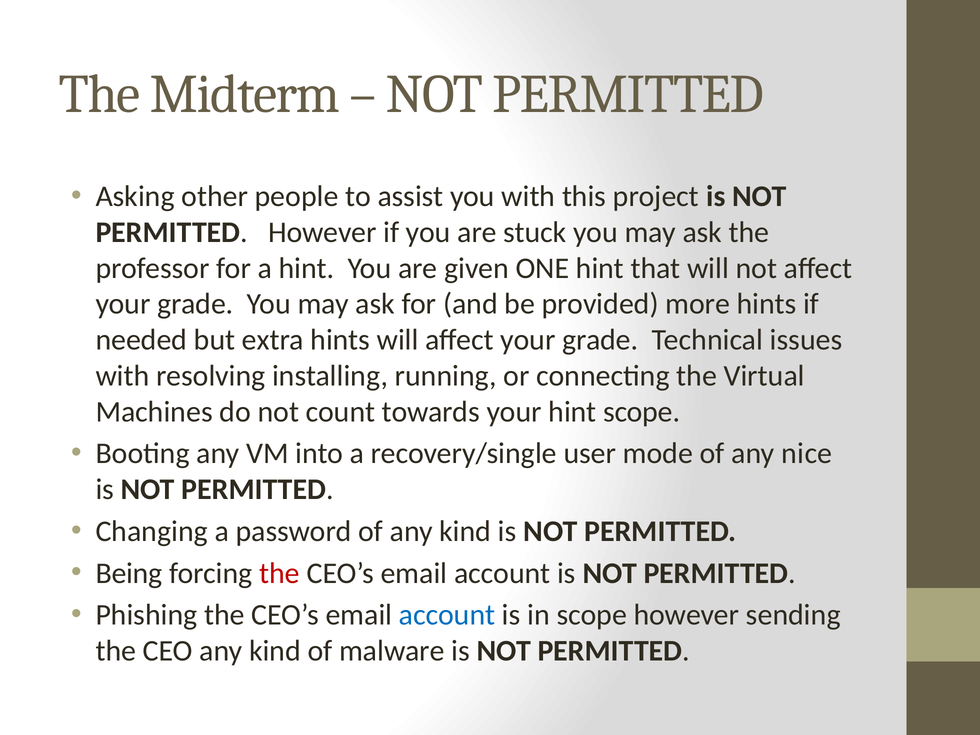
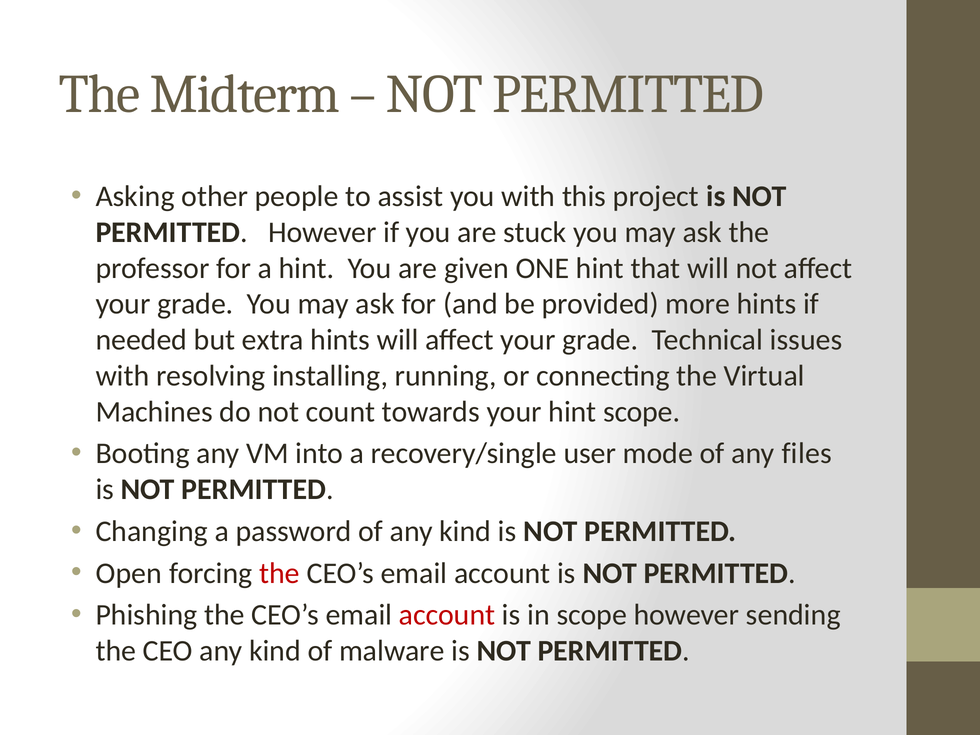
nice: nice -> files (807, 454)
Being: Being -> Open (129, 573)
account colour: blue -> red (447, 615)
